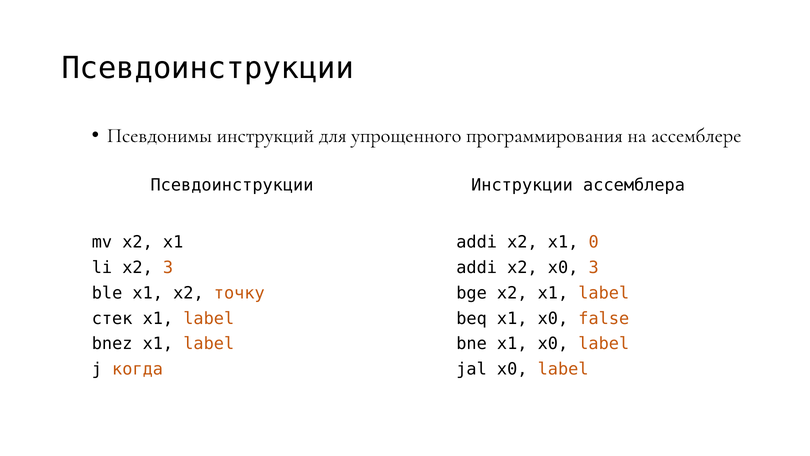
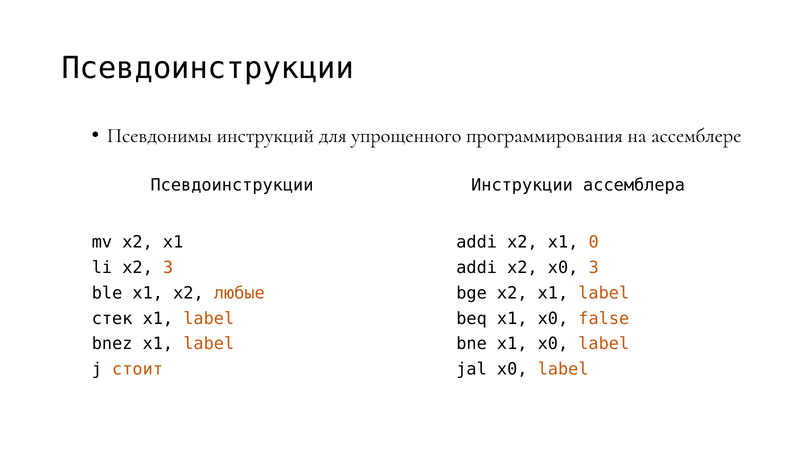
точку: точку -> любые (239, 293)
когда: когда -> стоит (138, 369)
